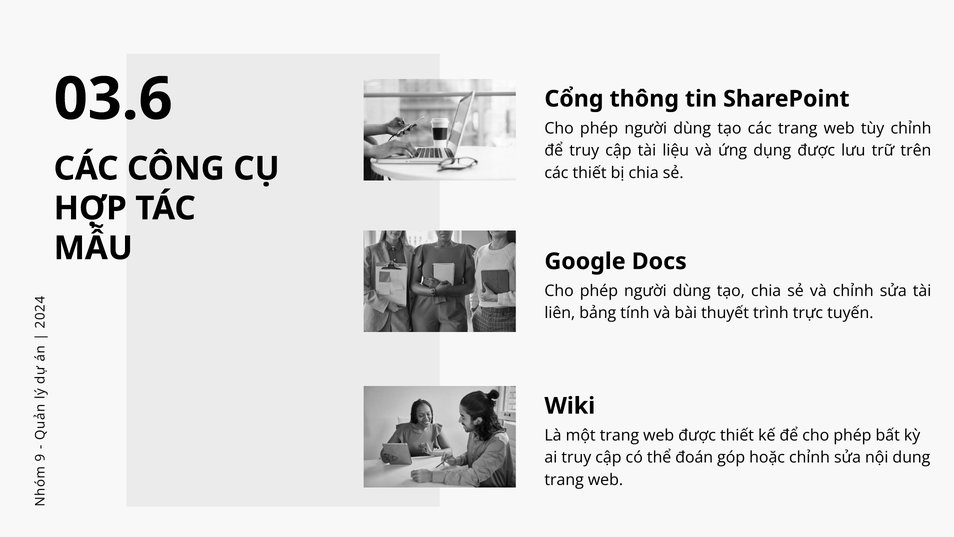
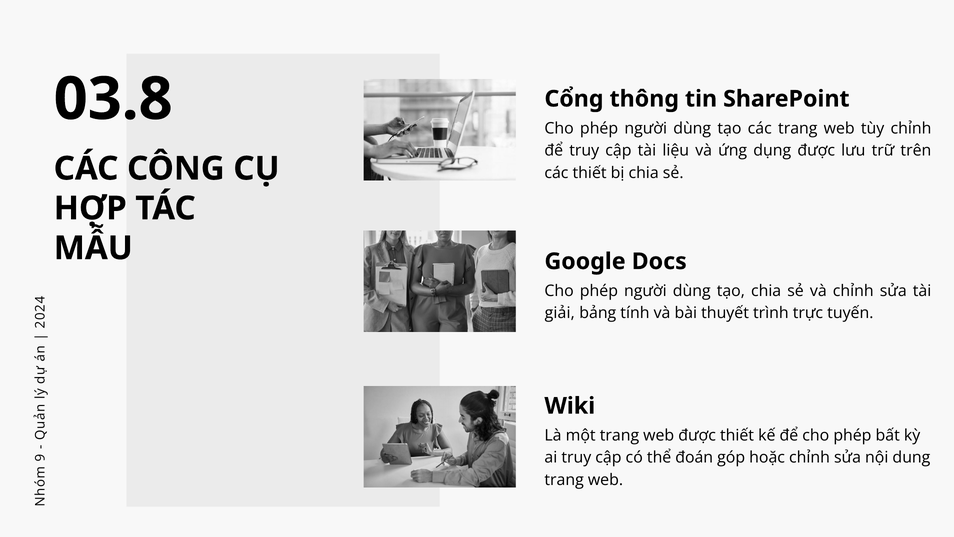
03.6: 03.6 -> 03.8 (113, 99)
liên: liên -> giải (560, 313)
